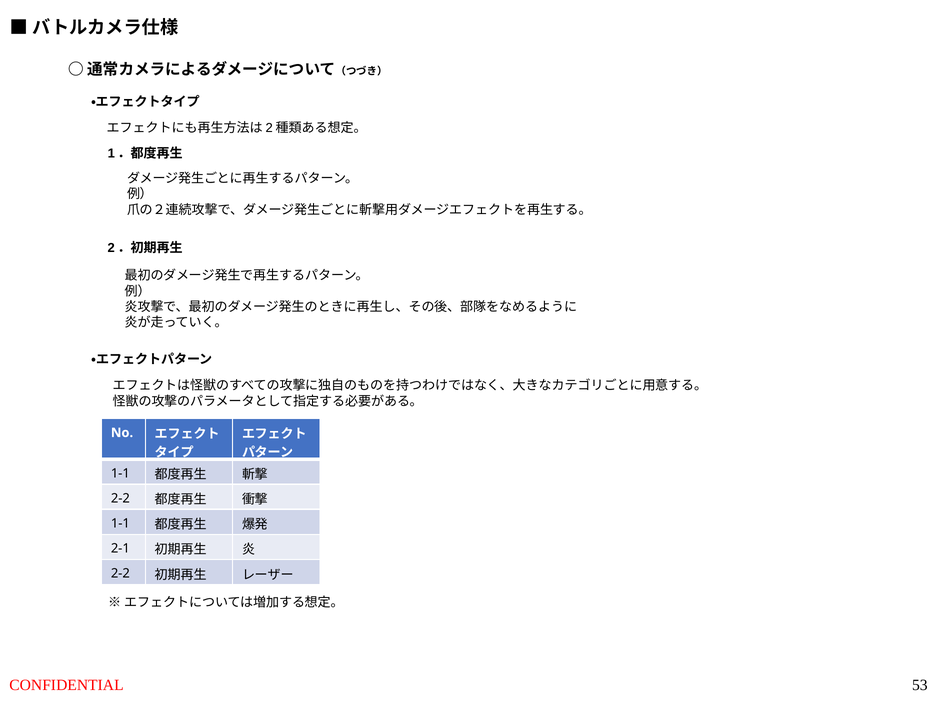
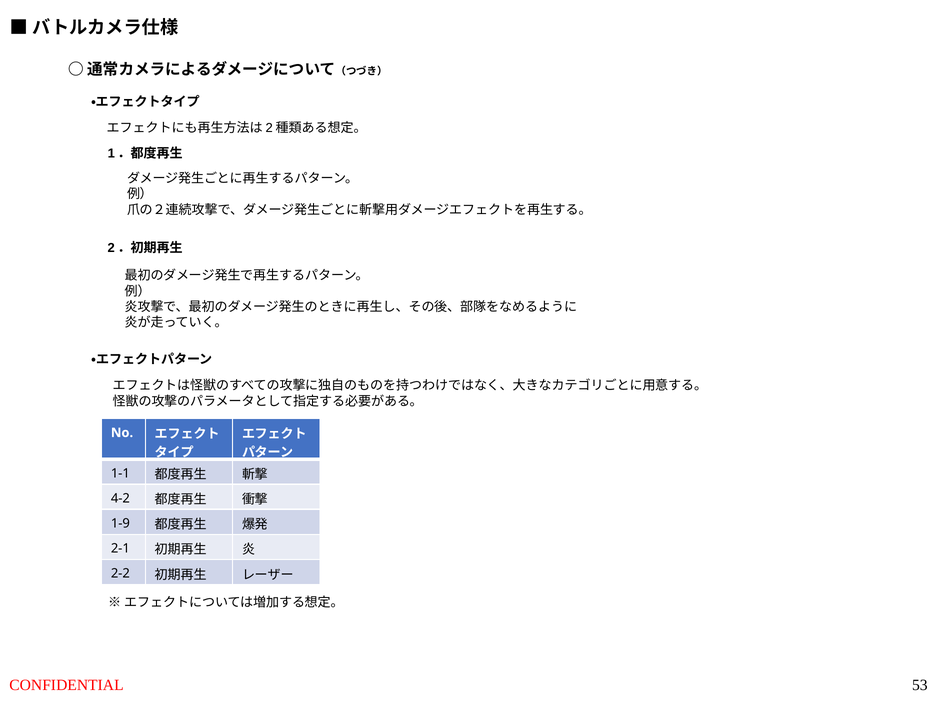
2-2: 2-2 -> 4-2 (120, 498)
1-1: 1-1 -> 1-9 (120, 523)
